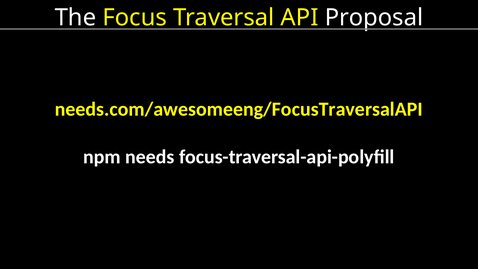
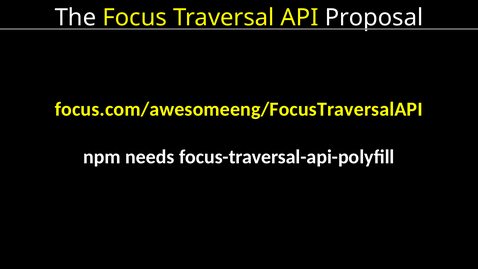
needs.com/awesomeeng/FocusTraversalAPI: needs.com/awesomeeng/FocusTraversalAPI -> focus.com/awesomeeng/FocusTraversalAPI (239, 109)
